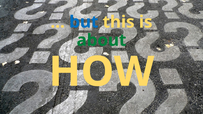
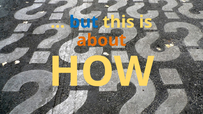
about colour: green -> orange (101, 40)
